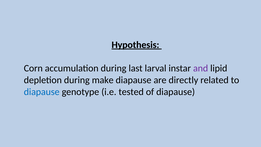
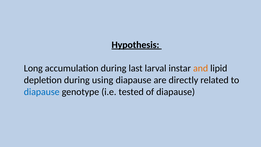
Corn: Corn -> Long (33, 68)
and colour: purple -> orange (201, 68)
make: make -> using (103, 80)
